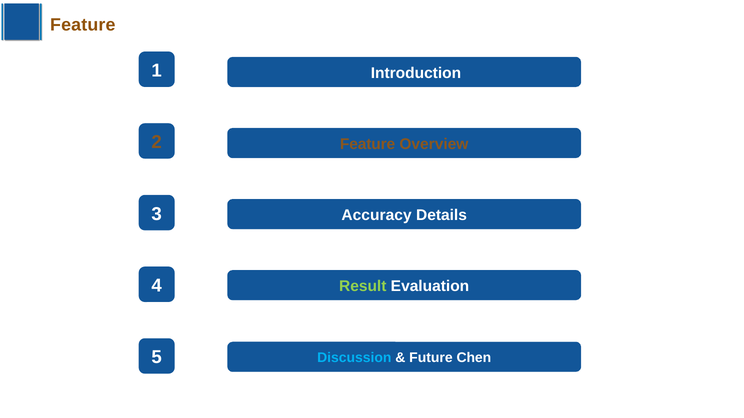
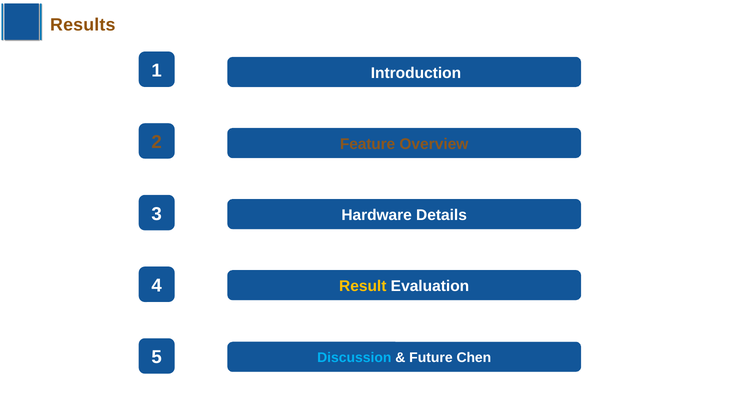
Feature: Feature -> Results (83, 25)
Accuracy: Accuracy -> Hardware (377, 215)
Result colour: light green -> yellow (363, 287)
